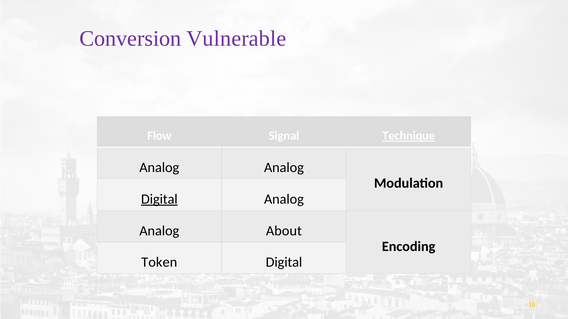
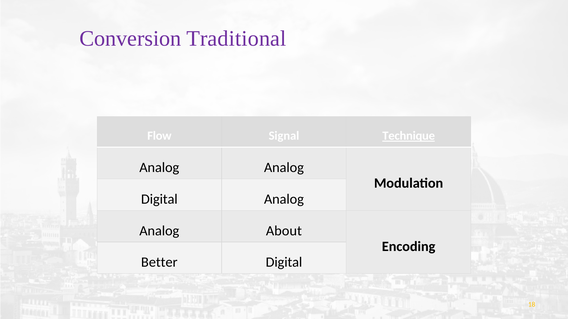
Vulnerable: Vulnerable -> Traditional (236, 39)
Digital underline: present -> none (159, 199)
Token: Token -> Better (159, 263)
